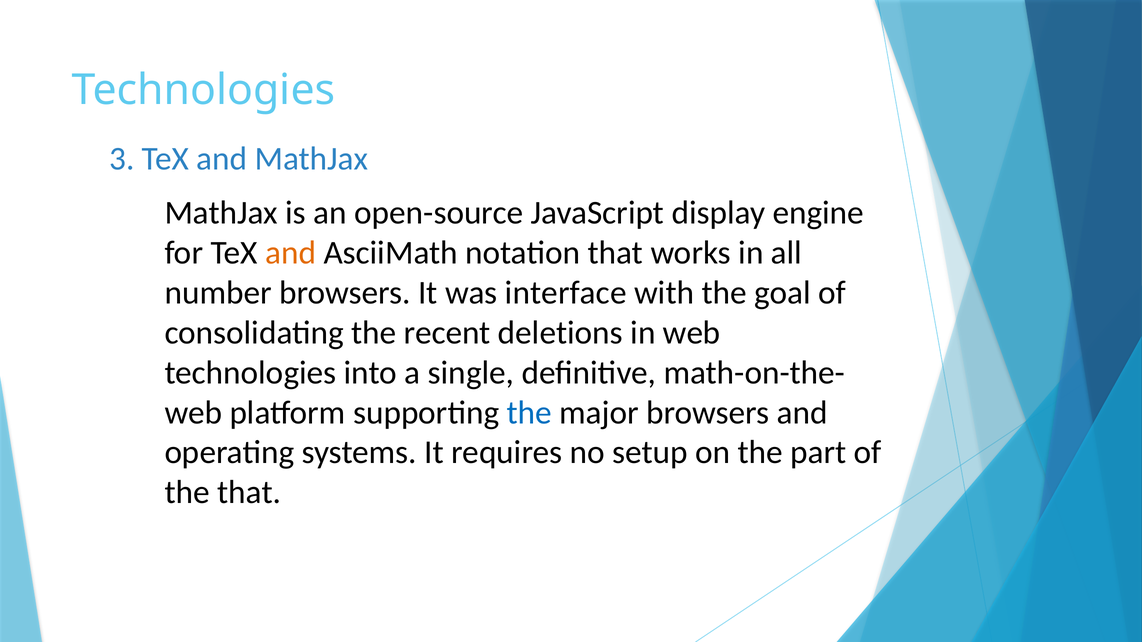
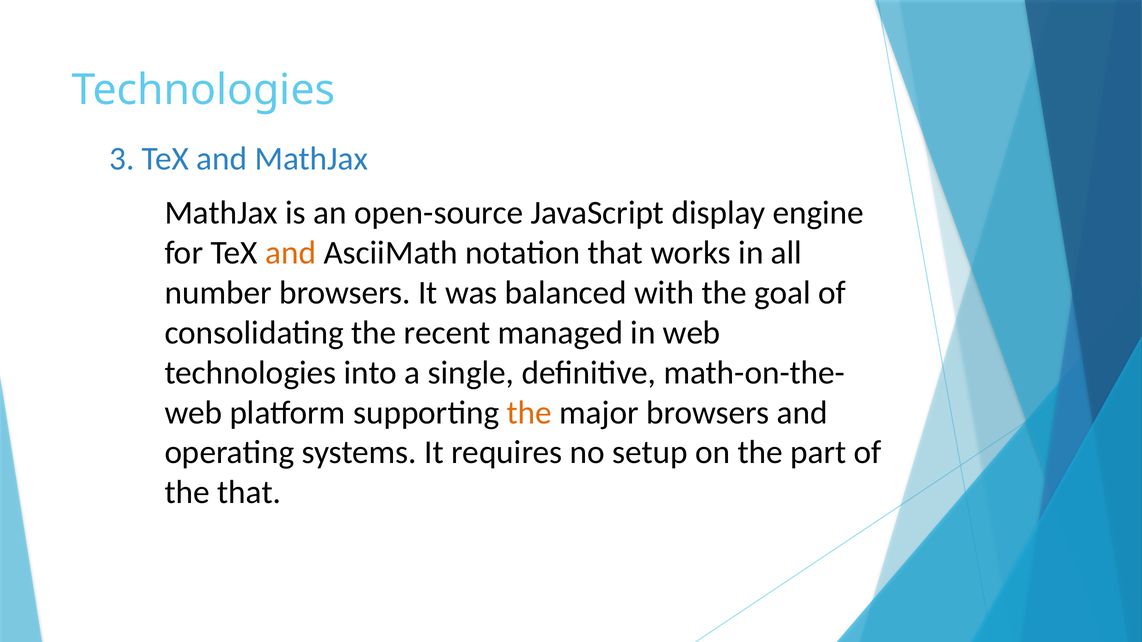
interface: interface -> balanced (566, 293)
deletions: deletions -> managed (561, 333)
the colour: blue -> orange (529, 413)
